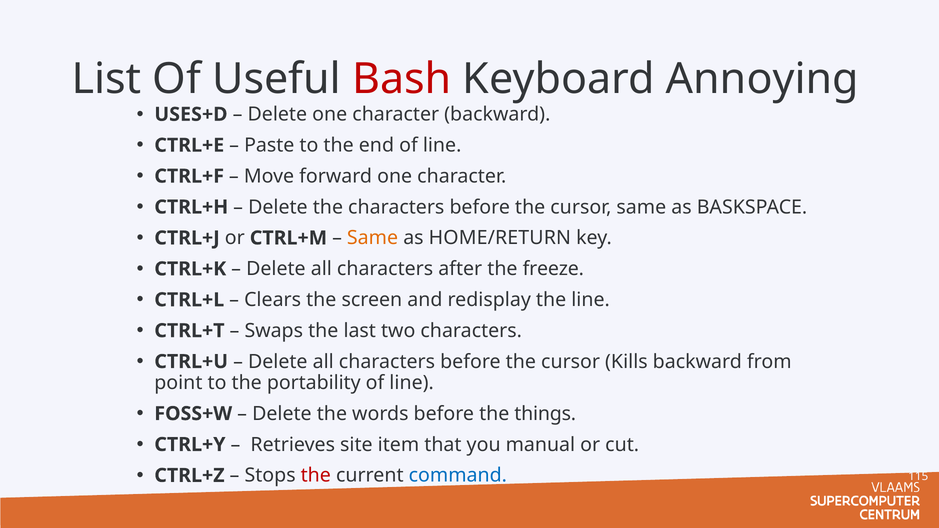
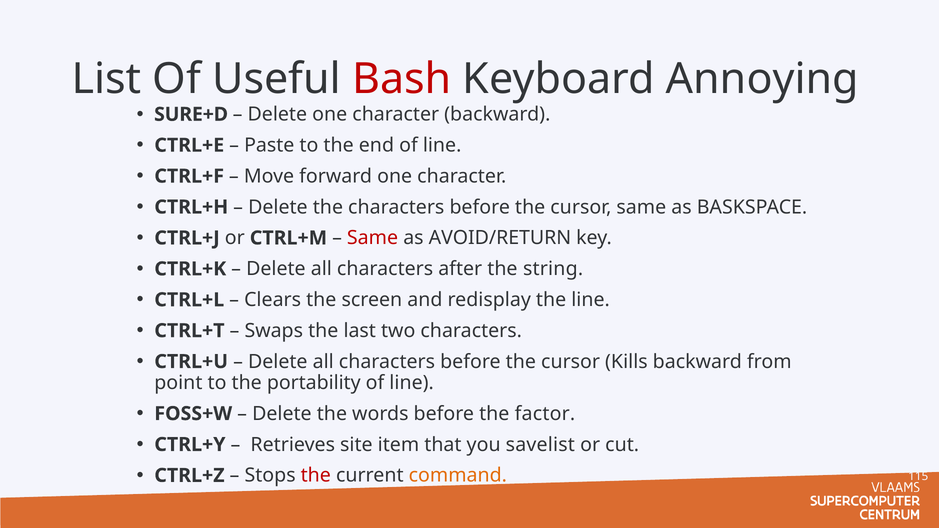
USES+D: USES+D -> SURE+D (191, 114)
Same colour: orange -> red (373, 238)
HOME/RETURN: HOME/RETURN -> AVOID/RETURN (500, 238)
freeze: freeze -> string (553, 269)
things: things -> factor (545, 414)
manual: manual -> savelist (540, 445)
command colour: blue -> orange (458, 476)
